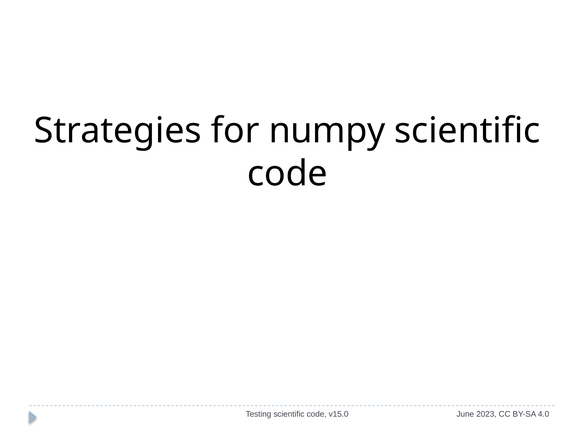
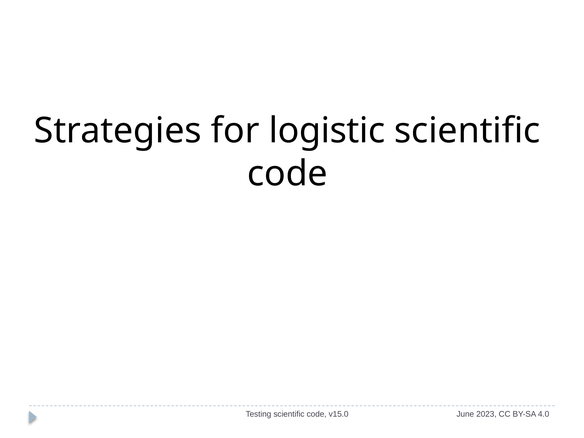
numpy: numpy -> logistic (327, 131)
